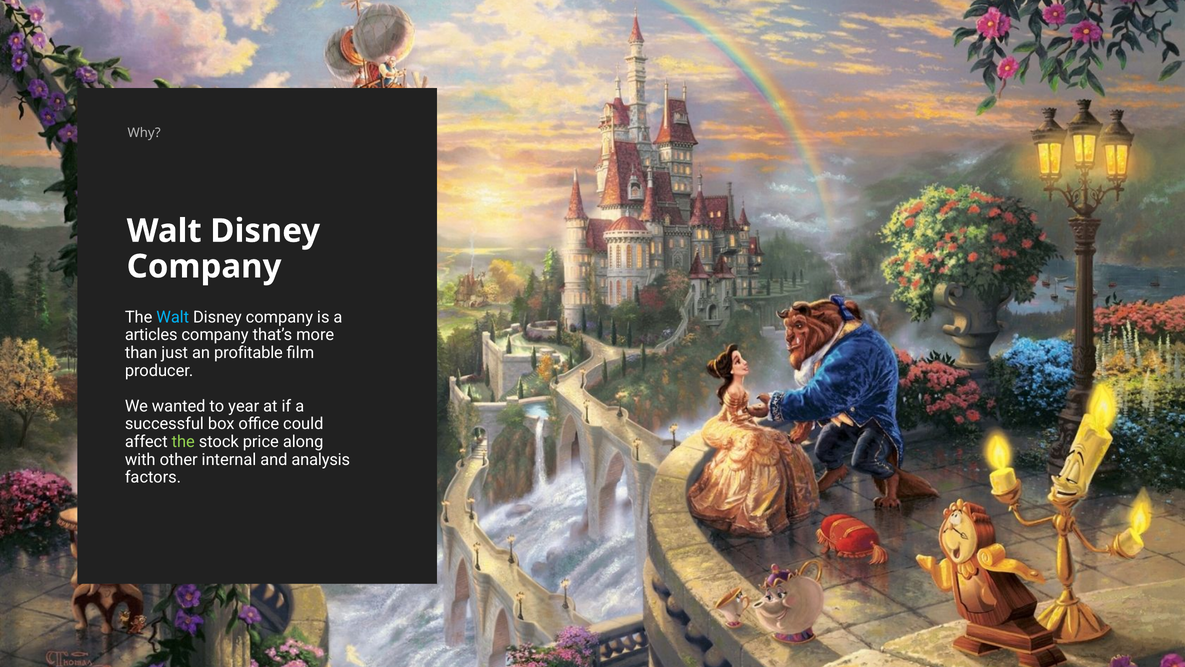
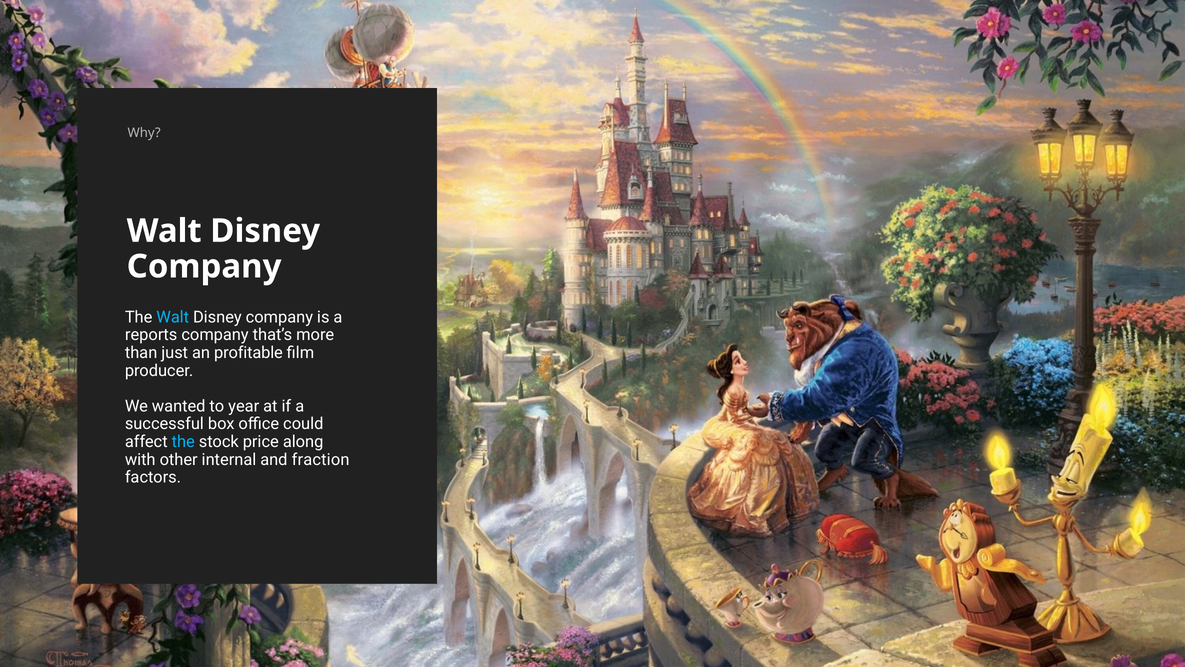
articles: articles -> reports (151, 335)
the colour: light green -> light blue (183, 442)
analysis: analysis -> fraction (321, 459)
